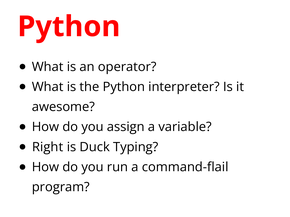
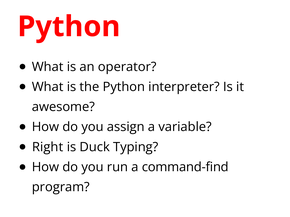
command-flail: command-flail -> command-find (185, 167)
